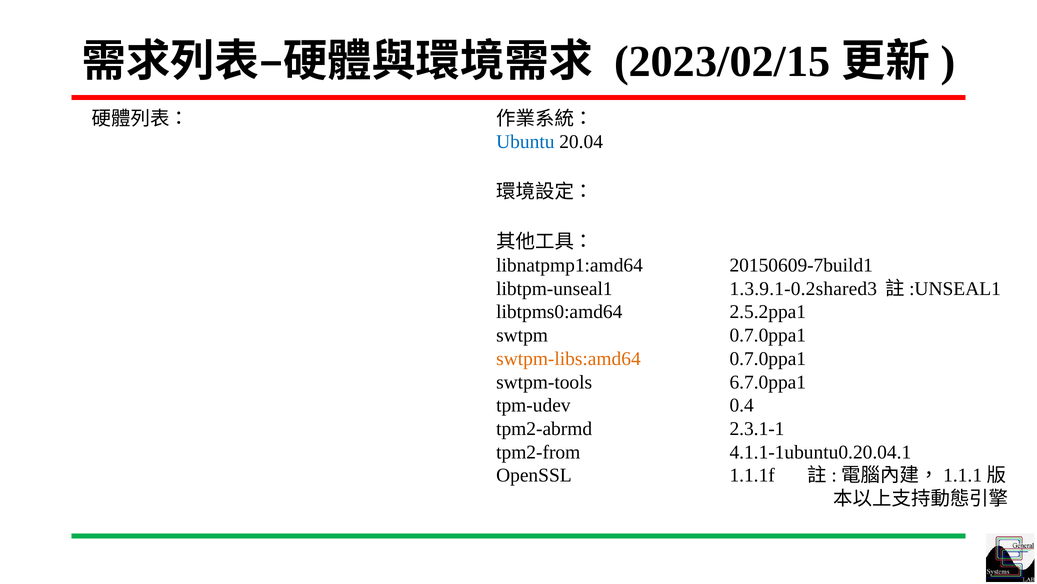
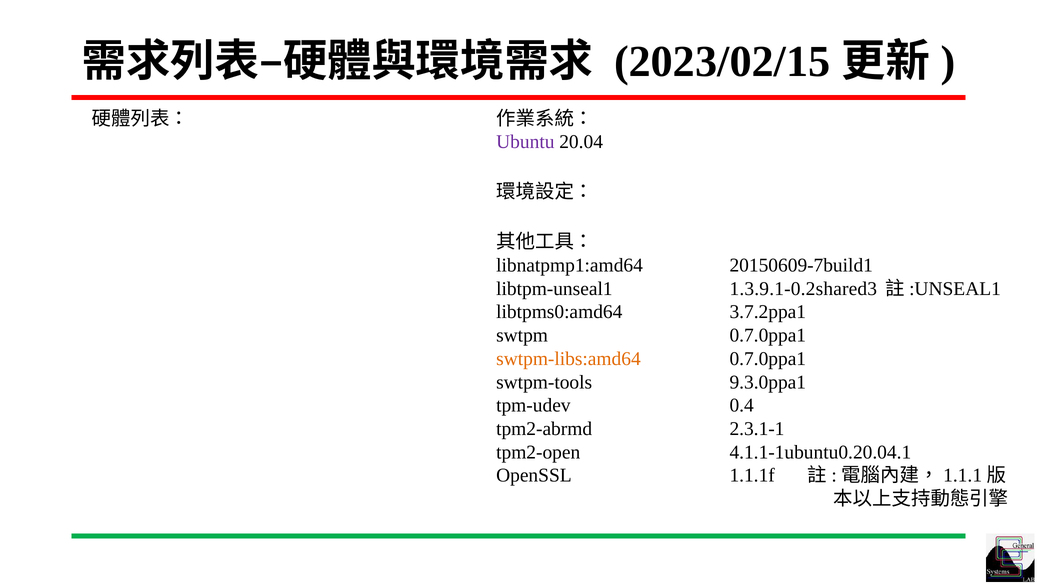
Ubuntu colour: blue -> purple (525, 142)
2.5.2ppa1: 2.5.2ppa1 -> 3.7.2ppa1 (768, 312)
6.7.0ppa1: 6.7.0ppa1 -> 9.3.0ppa1 (768, 382)
tpm2-from: tpm2-from -> tpm2-open (538, 452)
